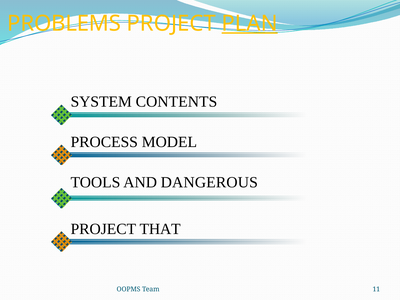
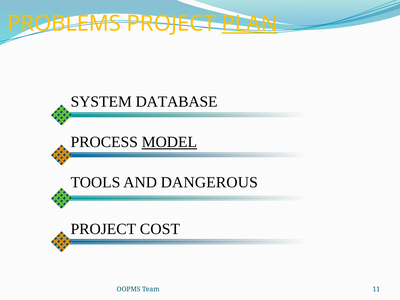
CONTENTS: CONTENTS -> DATABASE (177, 102)
MODEL underline: none -> present (169, 142)
THAT: THAT -> COST (160, 229)
